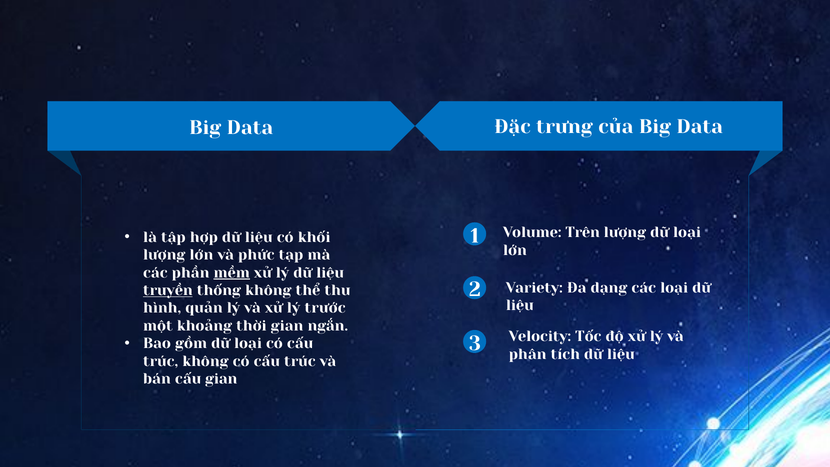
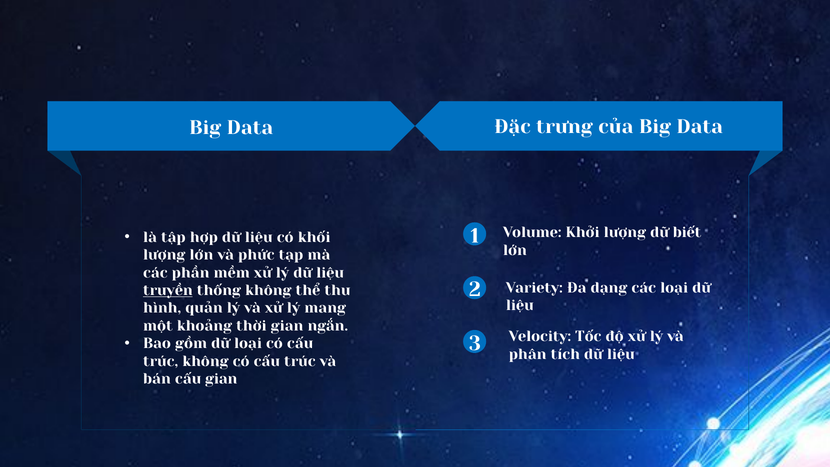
Trên: Trên -> Khởi (583, 232)
lượng dữ loại: loại -> biết (687, 232)
mềm underline: present -> none (232, 273)
trước: trước -> mang (325, 308)
